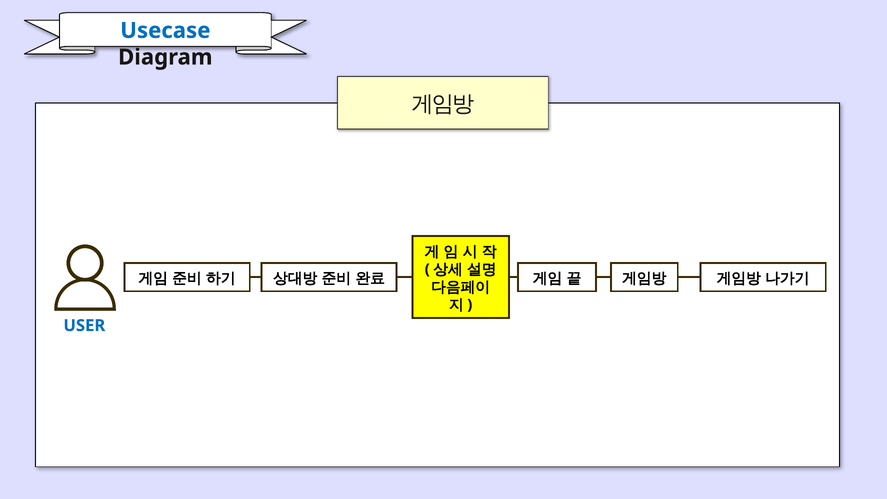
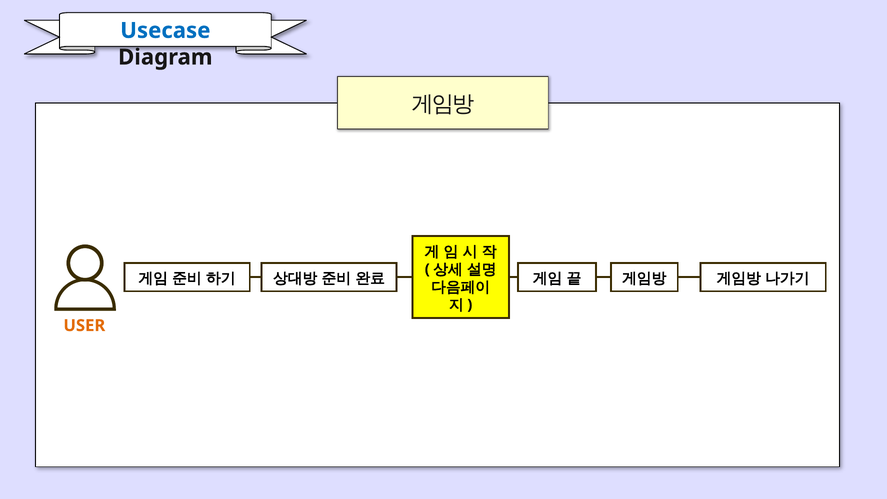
USER colour: blue -> orange (84, 326)
